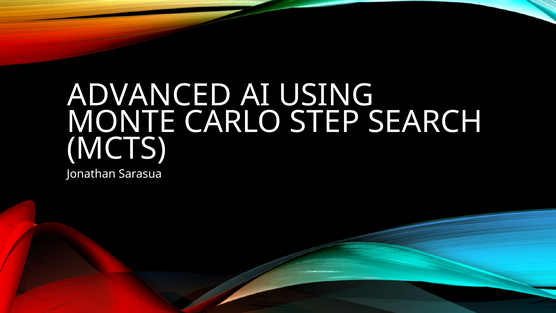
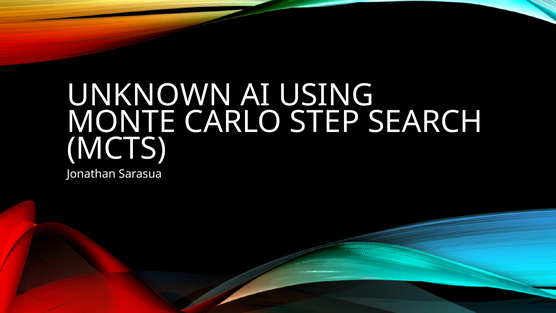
ADVANCED: ADVANCED -> UNKNOWN (149, 95)
